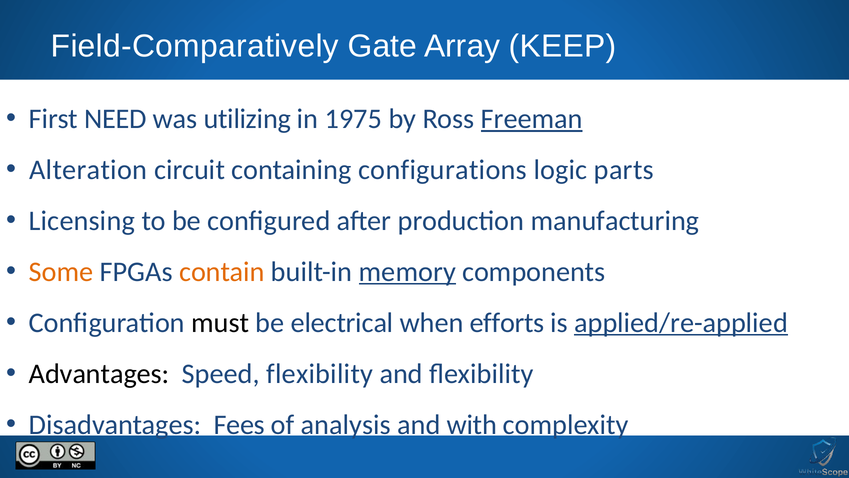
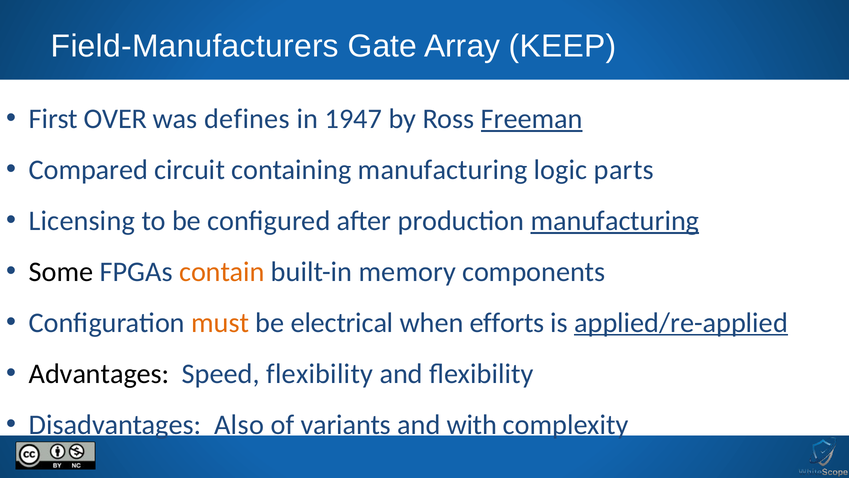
Field-Comparatively: Field-Comparatively -> Field-Manufacturers (195, 46)
NEED: NEED -> OVER (115, 119)
utilizing: utilizing -> defines (247, 119)
1975: 1975 -> 1947 (353, 119)
Alteration: Alteration -> Compared (88, 170)
containing configurations: configurations -> manufacturing (443, 170)
manufacturing underline: none -> present (615, 221)
Some colour: orange -> black (61, 272)
memory underline: present -> none (407, 272)
must colour: black -> orange (220, 322)
Fees: Fees -> Also (239, 424)
analysis: analysis -> variants (346, 424)
